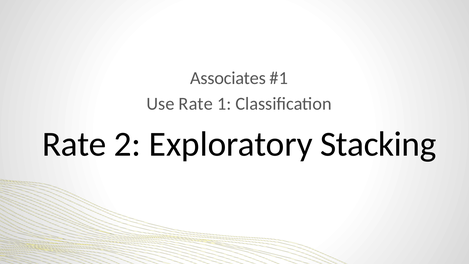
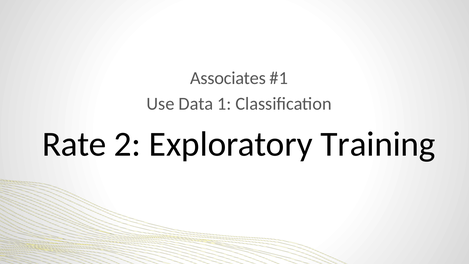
Use Rate: Rate -> Data (196, 104)
Stacking: Stacking -> Training (378, 144)
